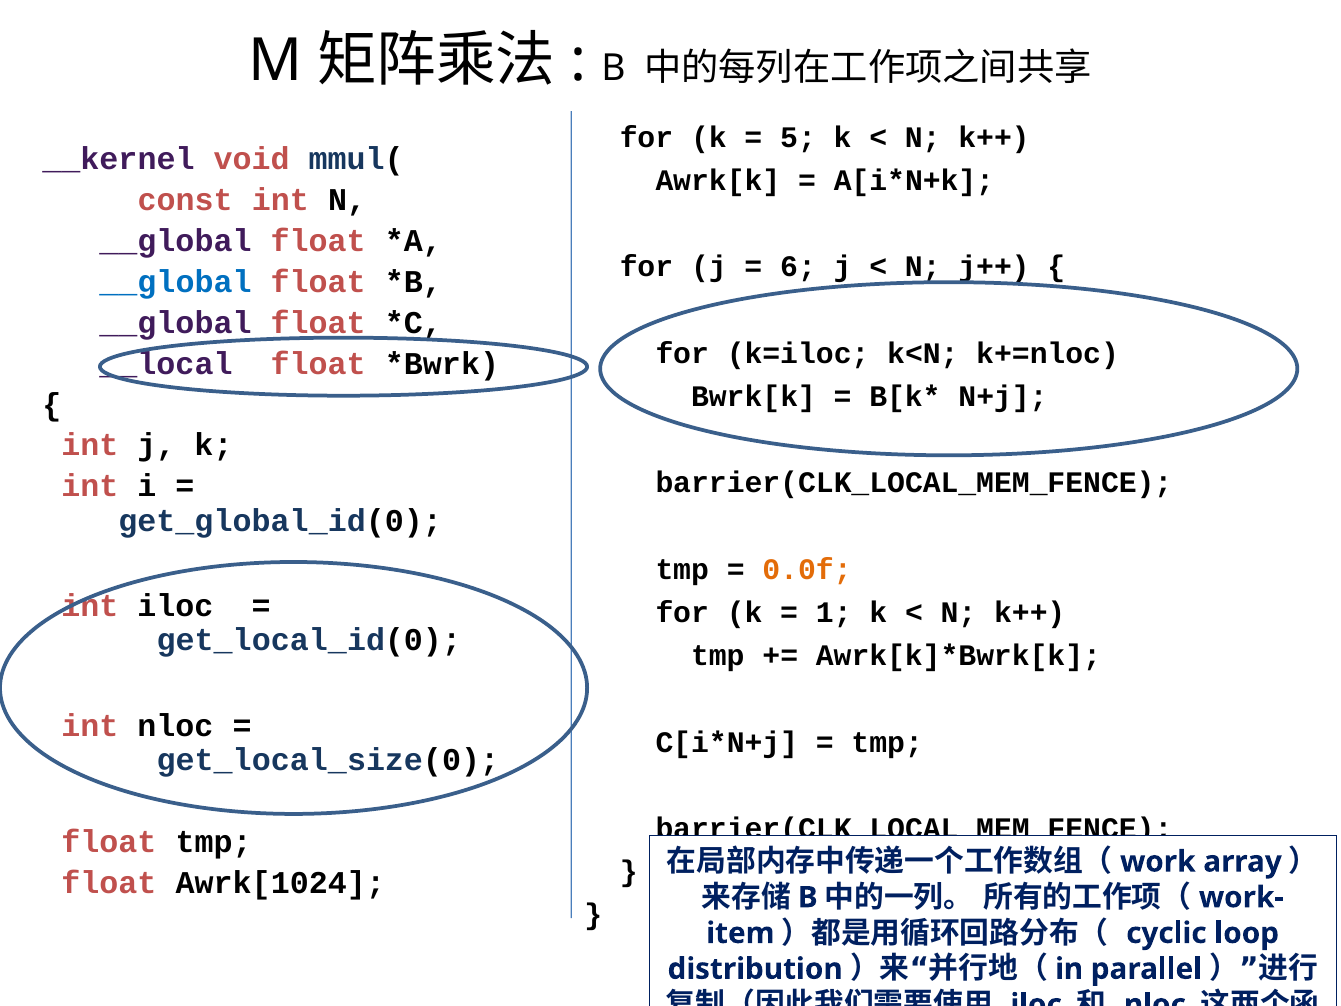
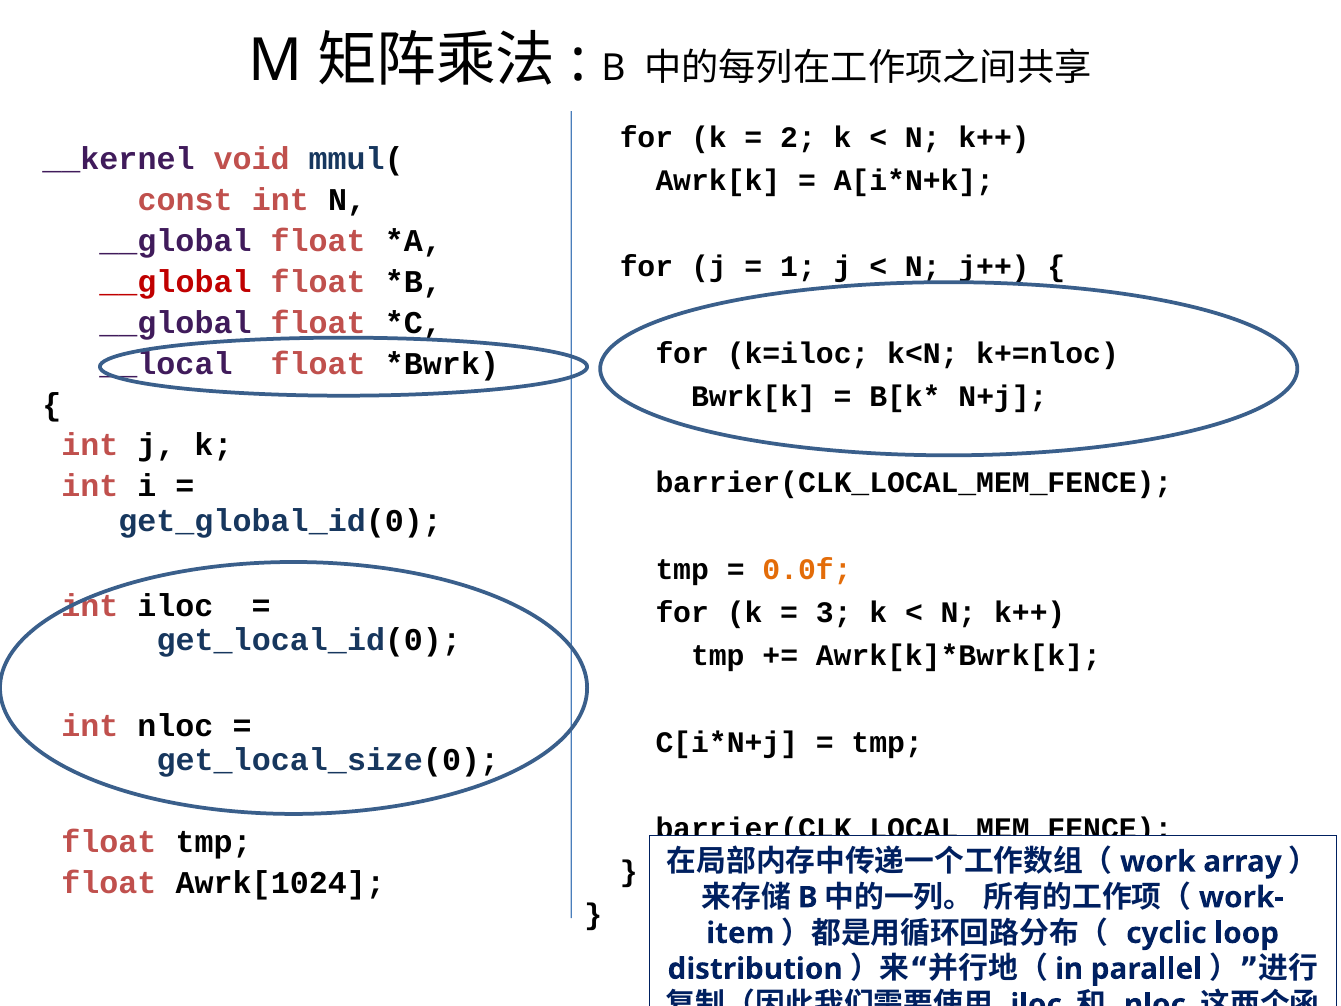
5: 5 -> 2 (798, 137)
6: 6 -> 1 (798, 267)
__global colour: blue -> red (176, 282)
1: 1 -> 3 (834, 613)
